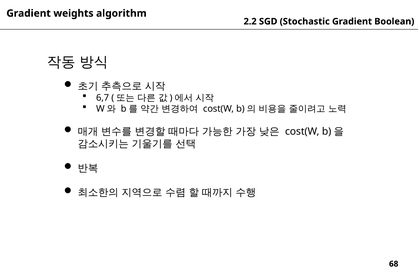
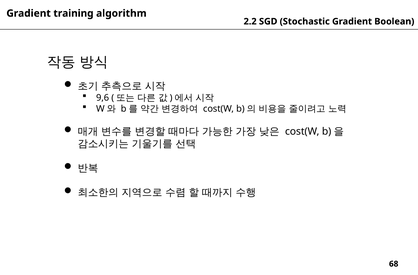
weights: weights -> training (73, 13)
6,7: 6,7 -> 9,6 (103, 98)
